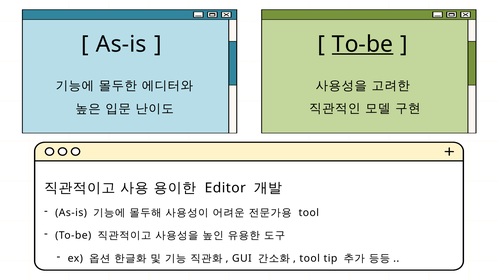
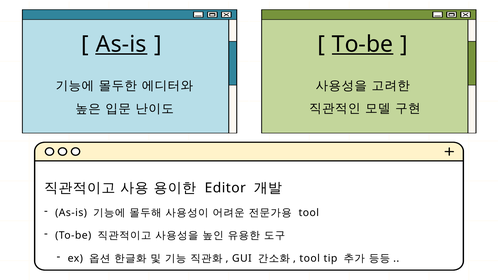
As-is underline: none -> present (121, 44)
